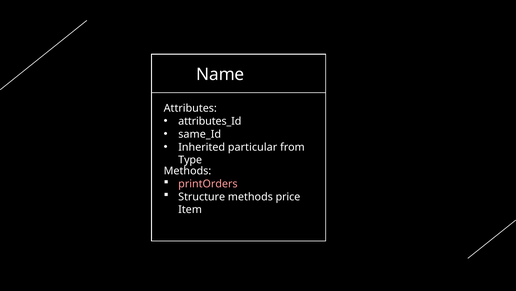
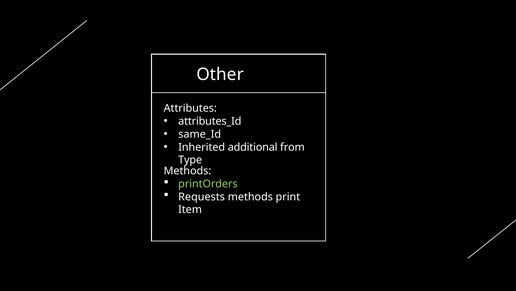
Name: Name -> Other (220, 74)
particular: particular -> additional (253, 147)
printOrders colour: pink -> light green (208, 183)
Structure: Structure -> Requests (202, 196)
price: price -> print (288, 196)
